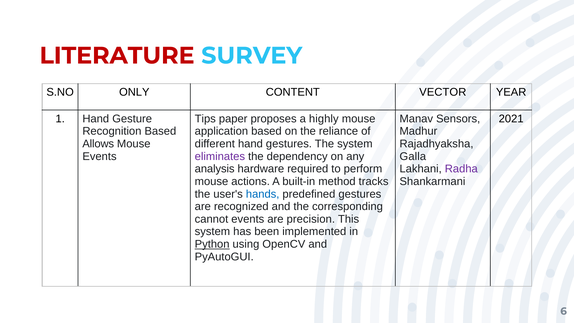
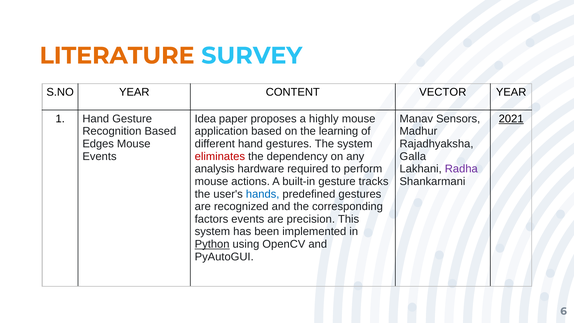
LITERATURE colour: red -> orange (117, 56)
S.NO ONLY: ONLY -> YEAR (134, 92)
Tips: Tips -> Idea (205, 119)
2021 underline: none -> present (511, 119)
reliance: reliance -> learning (339, 131)
Allows: Allows -> Edges (98, 144)
eliminates colour: purple -> red (220, 156)
built-in method: method -> gesture (337, 181)
cannot: cannot -> factors (211, 219)
